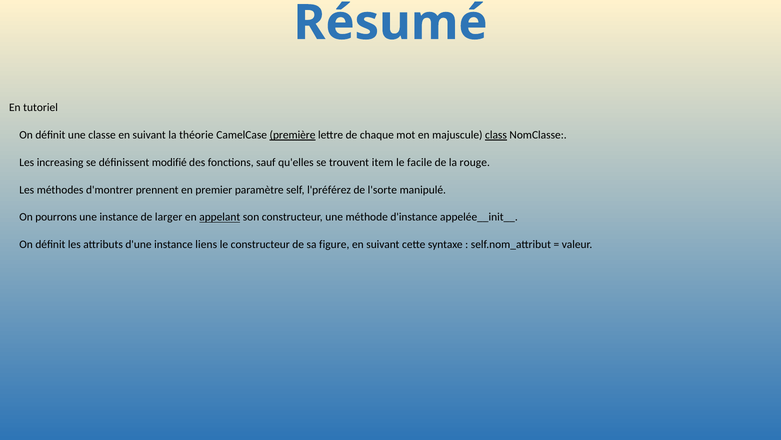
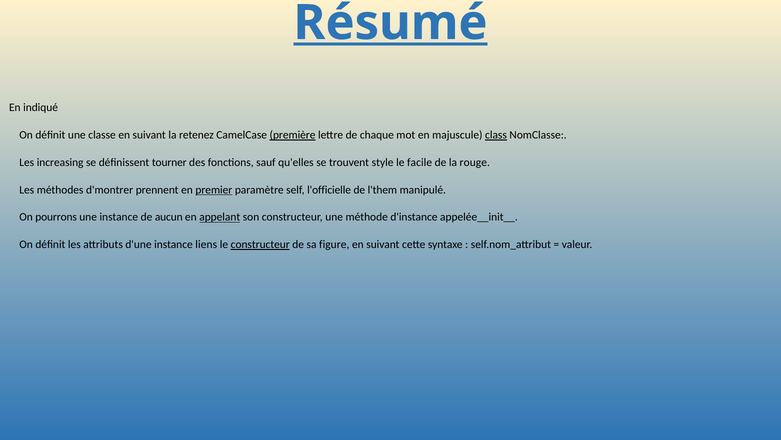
Résumé underline: none -> present (391, 23)
tutoriel: tutoriel -> indiqué (41, 107)
théorie: théorie -> retenez (196, 135)
modifié: modifié -> tourner (169, 162)
item: item -> style (383, 162)
premier underline: none -> present (214, 190)
l'préférez: l'préférez -> l'officielle (329, 190)
l'sorte: l'sorte -> l'them (382, 190)
larger: larger -> aucun (169, 217)
constructeur underline: none -> present (260, 244)
